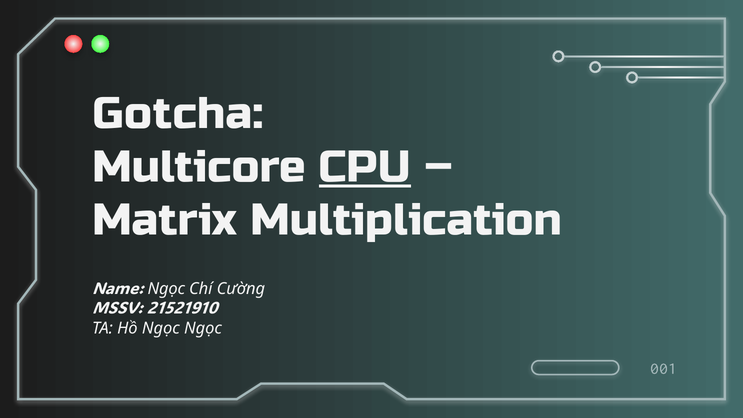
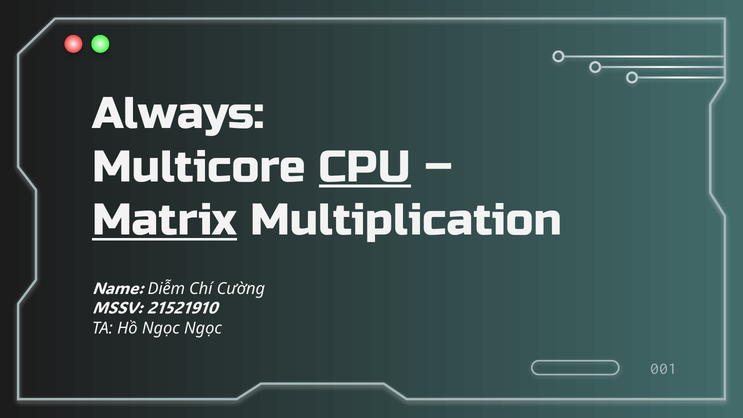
Gotcha: Gotcha -> Always (178, 114)
Matrix underline: none -> present (164, 220)
Name Ngọc: Ngọc -> Diễm (166, 289)
